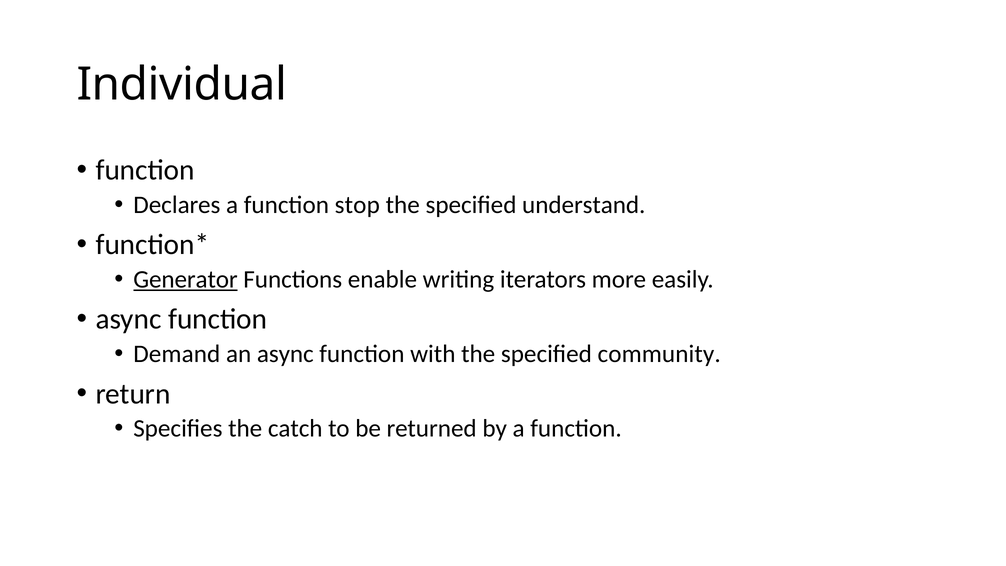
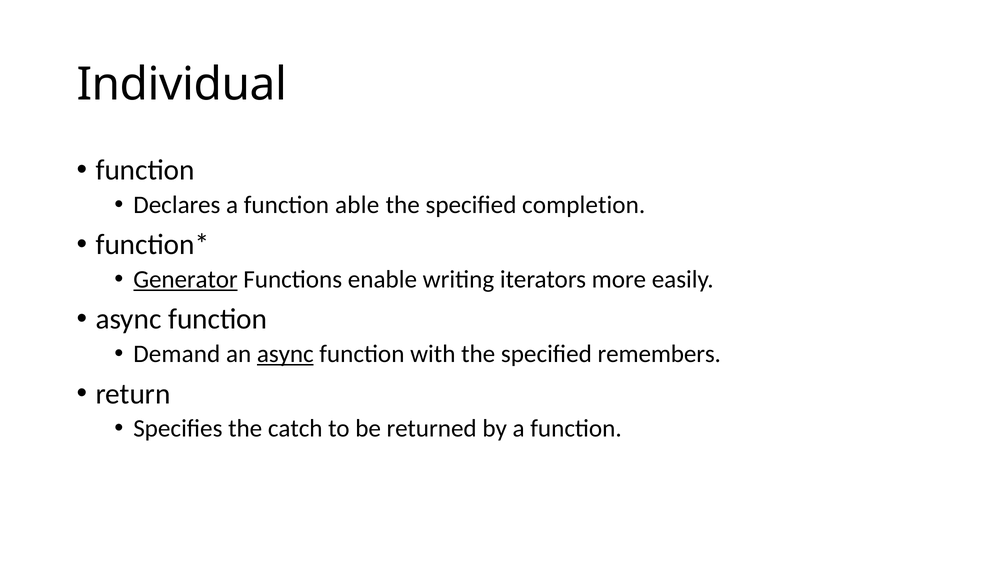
stop: stop -> able (357, 205)
understand: understand -> completion (584, 205)
async underline: none -> present (285, 354)
community: community -> remembers (659, 354)
